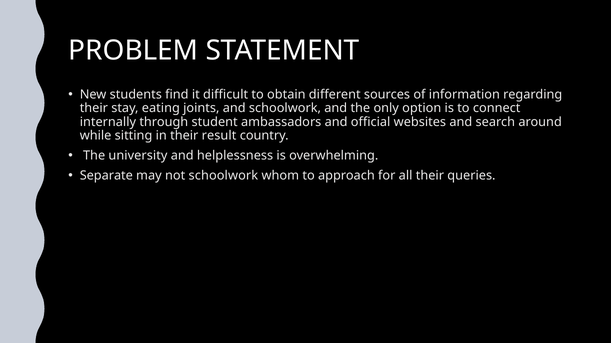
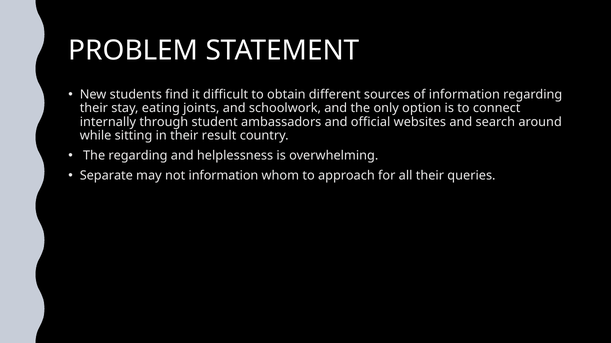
The university: university -> regarding (138, 156)
not schoolwork: schoolwork -> information (223, 176)
